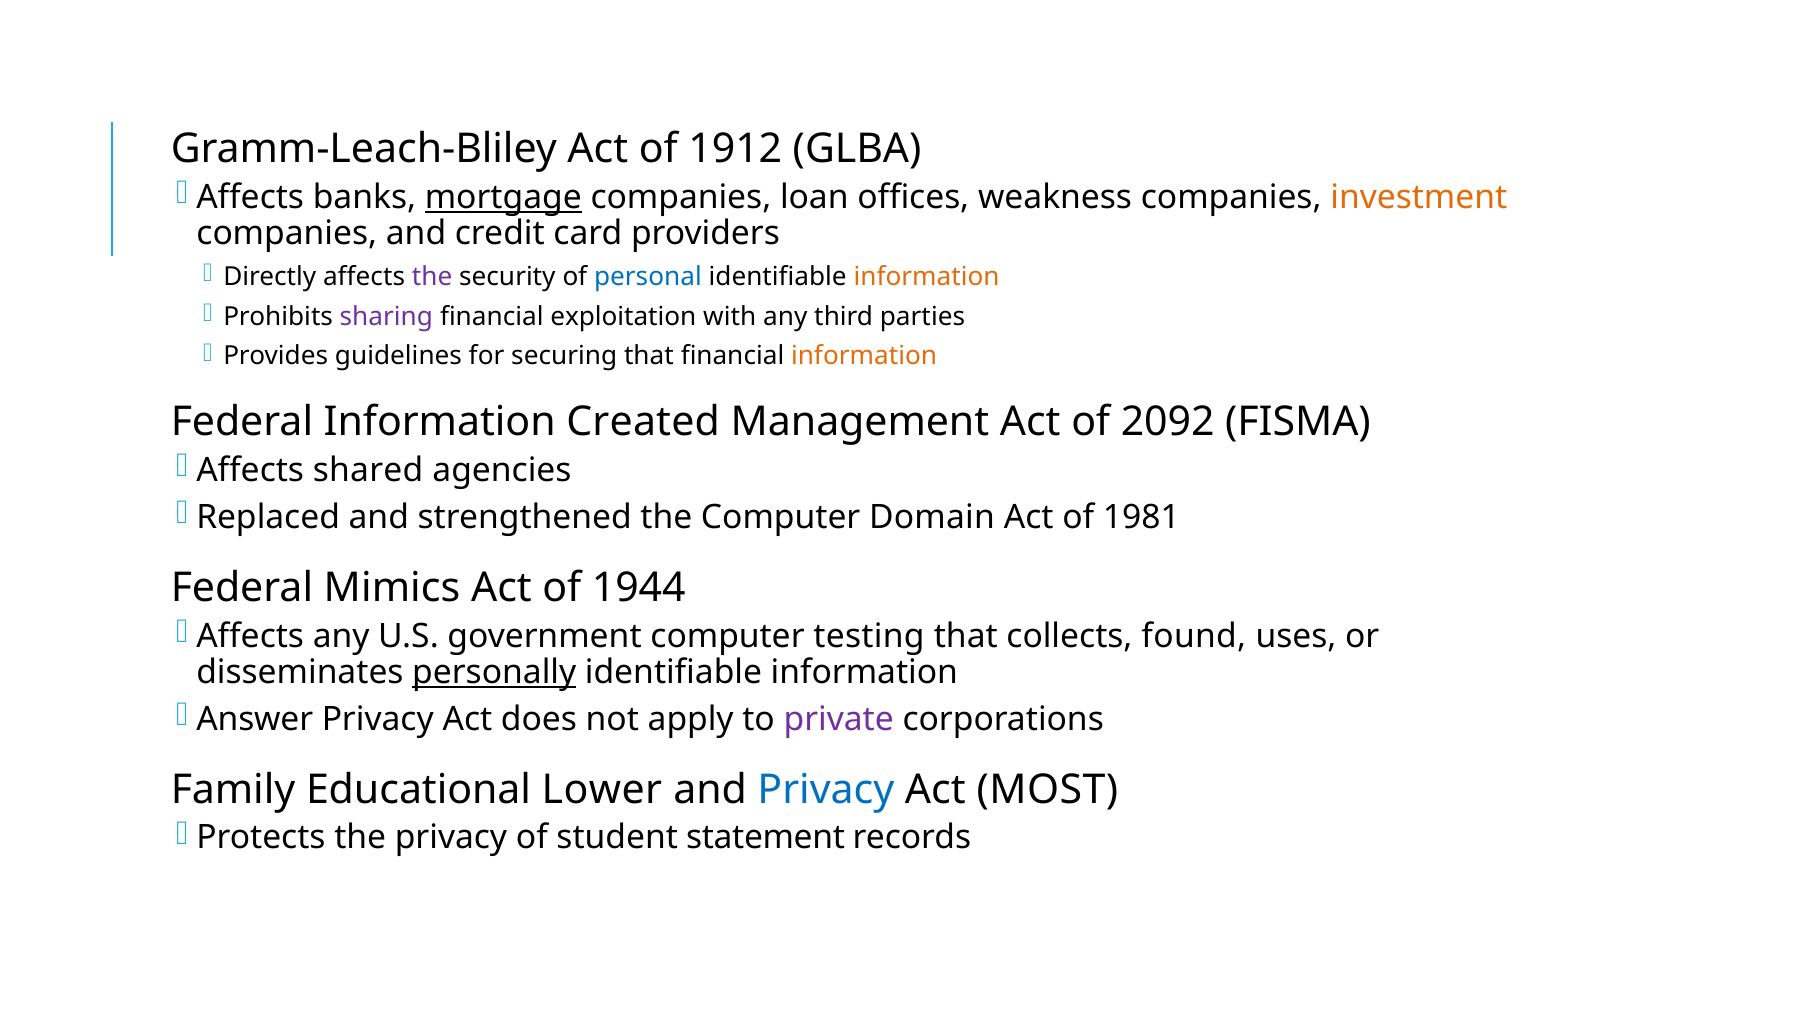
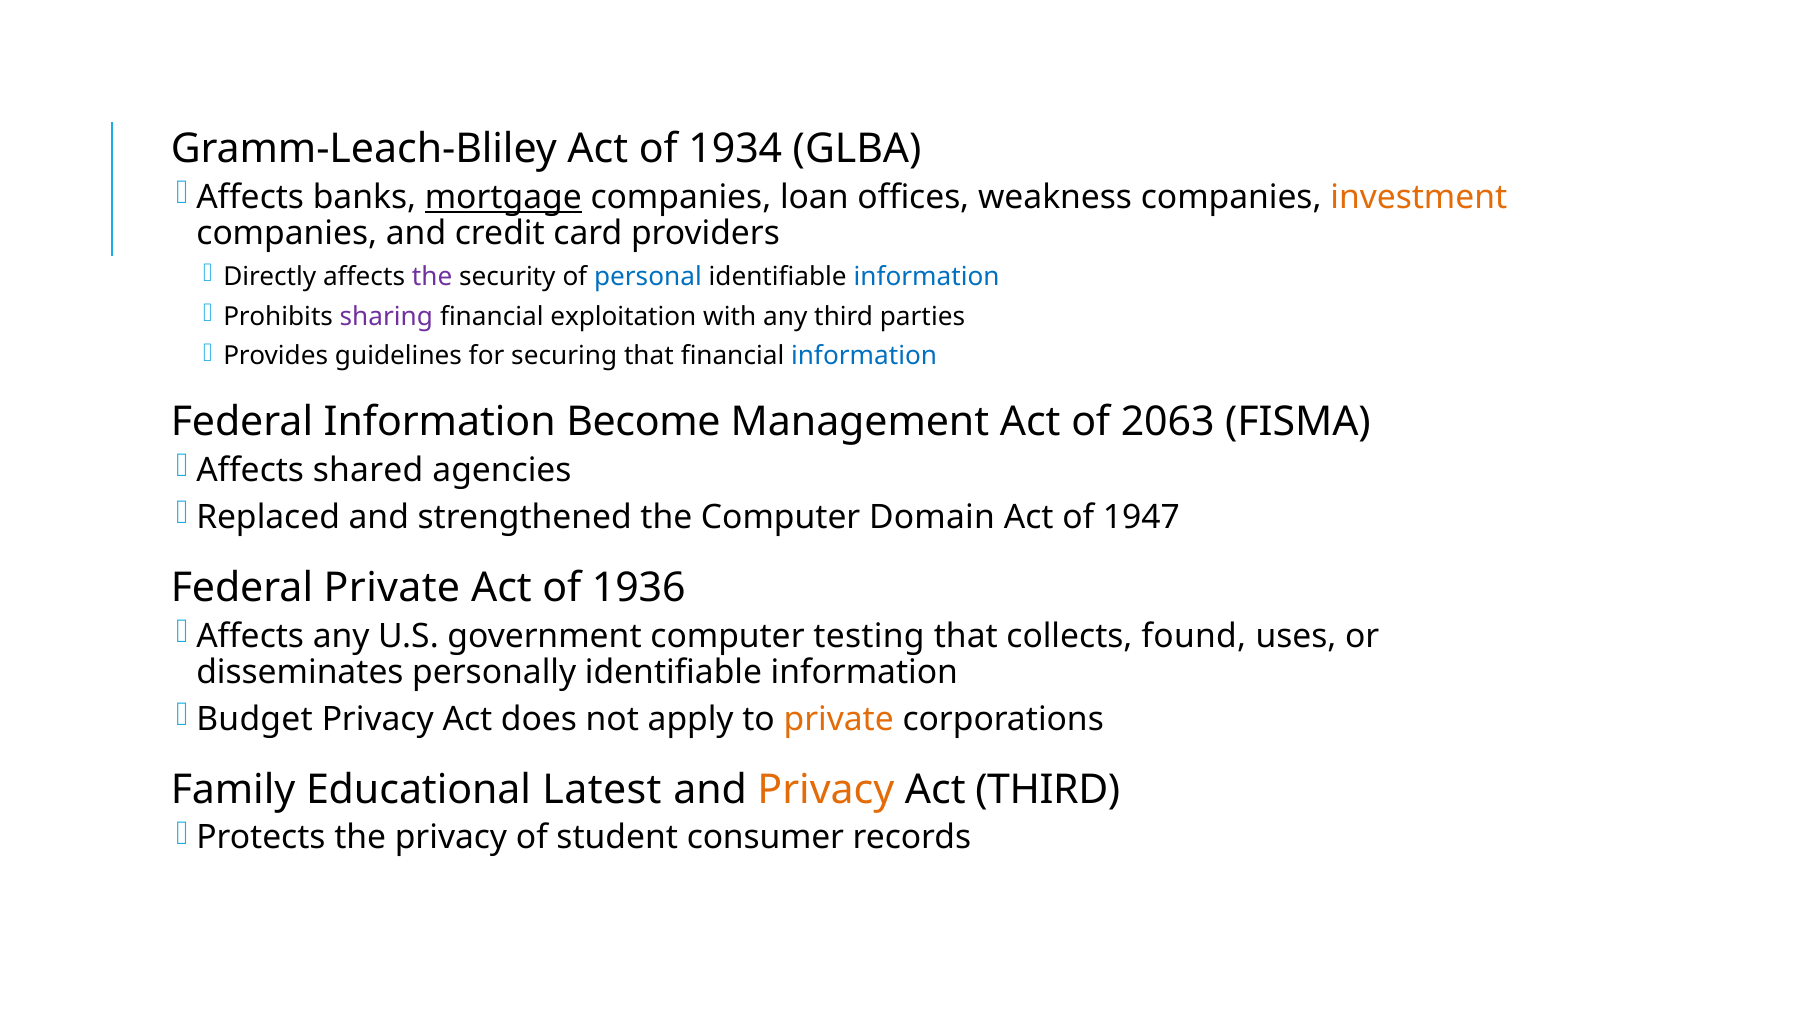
1912: 1912 -> 1934 (735, 149)
information colour: orange -> blue (927, 277)
information colour: orange -> blue (864, 356)
Created: Created -> Become (643, 422)
2092: 2092 -> 2063 (1168, 422)
1981: 1981 -> 1947 (1141, 518)
Federal Mimics: Mimics -> Private (392, 588)
1944: 1944 -> 1936 (639, 588)
personally underline: present -> none (494, 672)
Answer: Answer -> Budget (255, 720)
private colour: purple -> orange (839, 720)
Lower: Lower -> Latest (602, 790)
Privacy colour: blue -> orange (826, 790)
Act MOST: MOST -> THIRD (1048, 790)
statement: statement -> consumer (765, 838)
